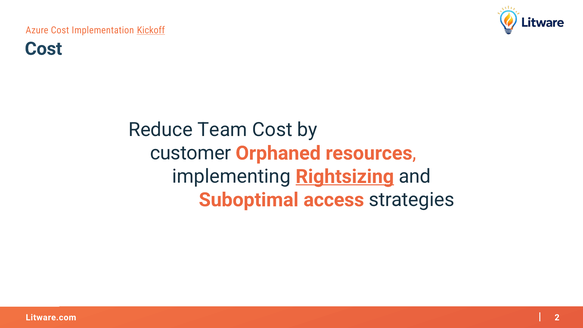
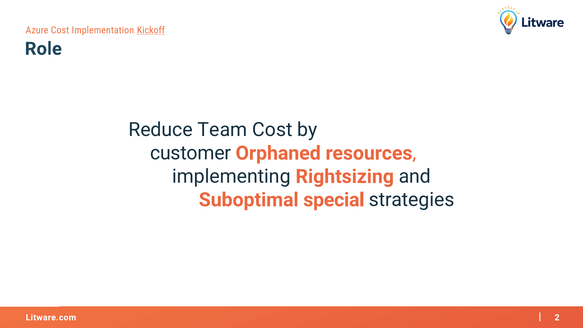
Cost: Cost -> Role (43, 49)
Rightsizing underline: present -> none (345, 176)
access: access -> special (334, 200)
